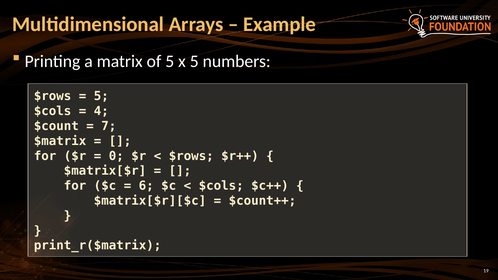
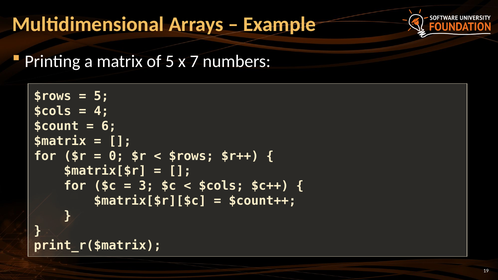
x 5: 5 -> 7 (194, 61)
7: 7 -> 6 (109, 126)
6: 6 -> 3 (146, 186)
